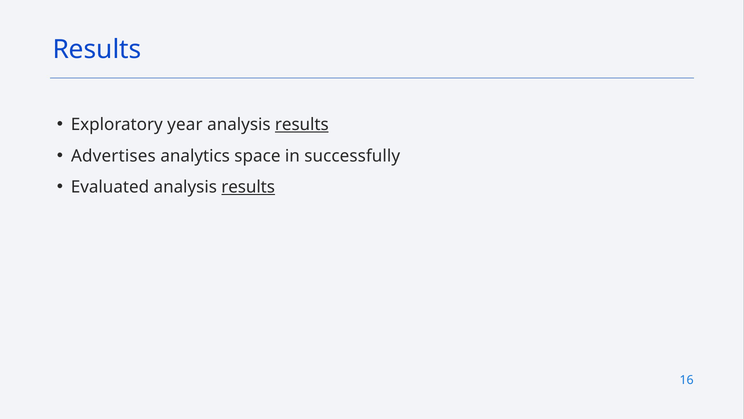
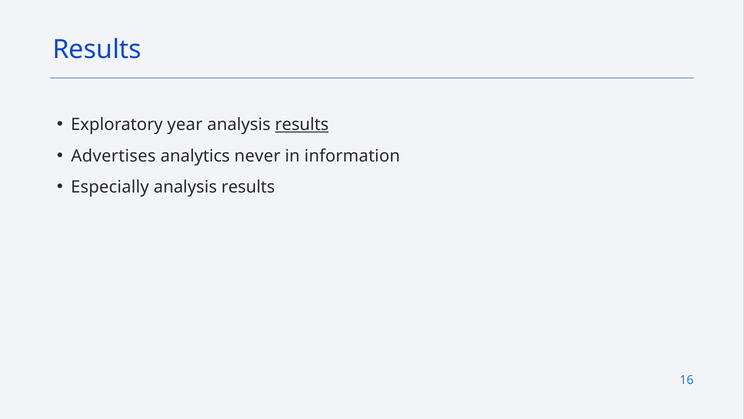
space: space -> never (257, 156)
successfully: successfully -> information (352, 156)
Evaluated: Evaluated -> Especially (110, 187)
results underline: present -> none (248, 187)
